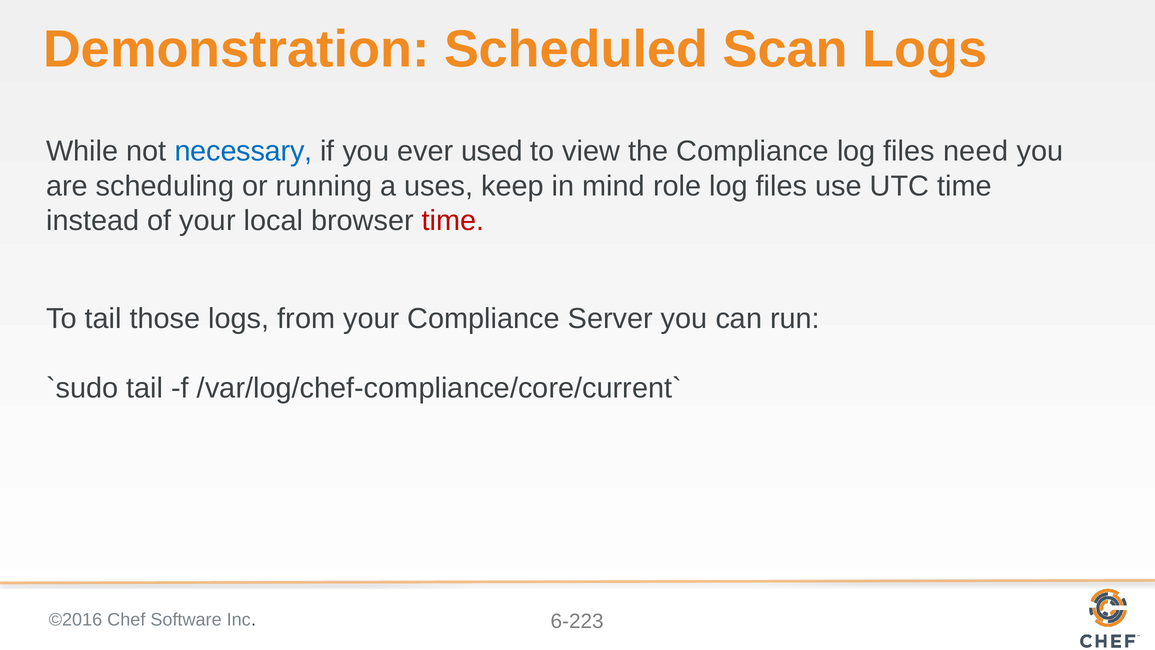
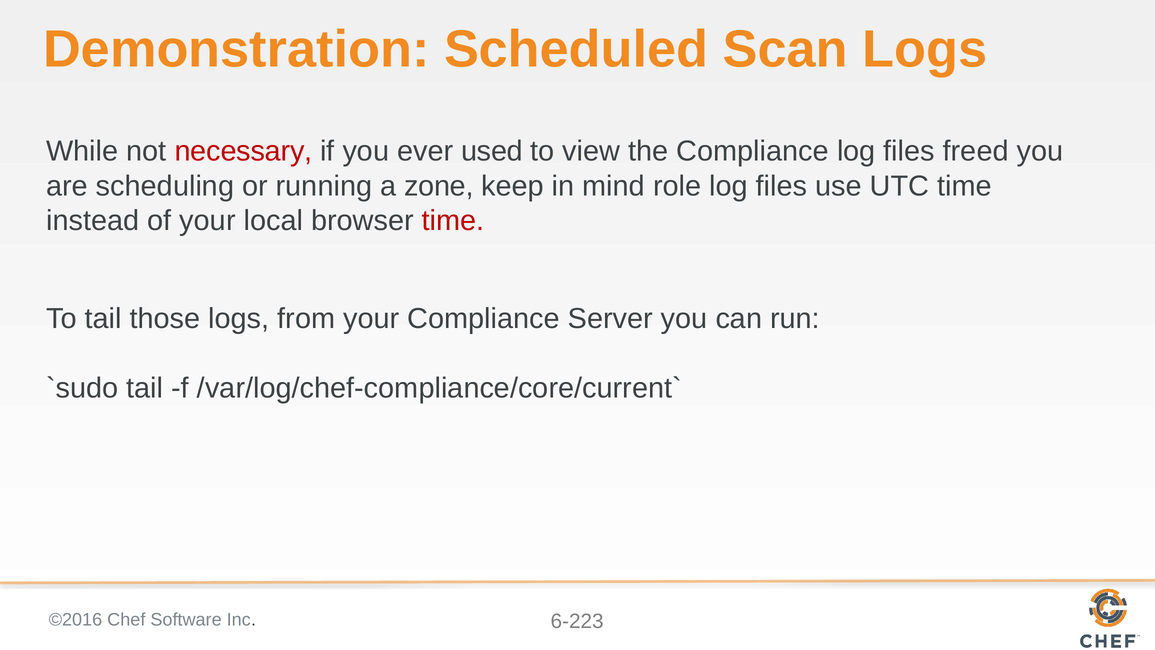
necessary colour: blue -> red (243, 151)
need: need -> freed (976, 151)
uses: uses -> zone (439, 186)
